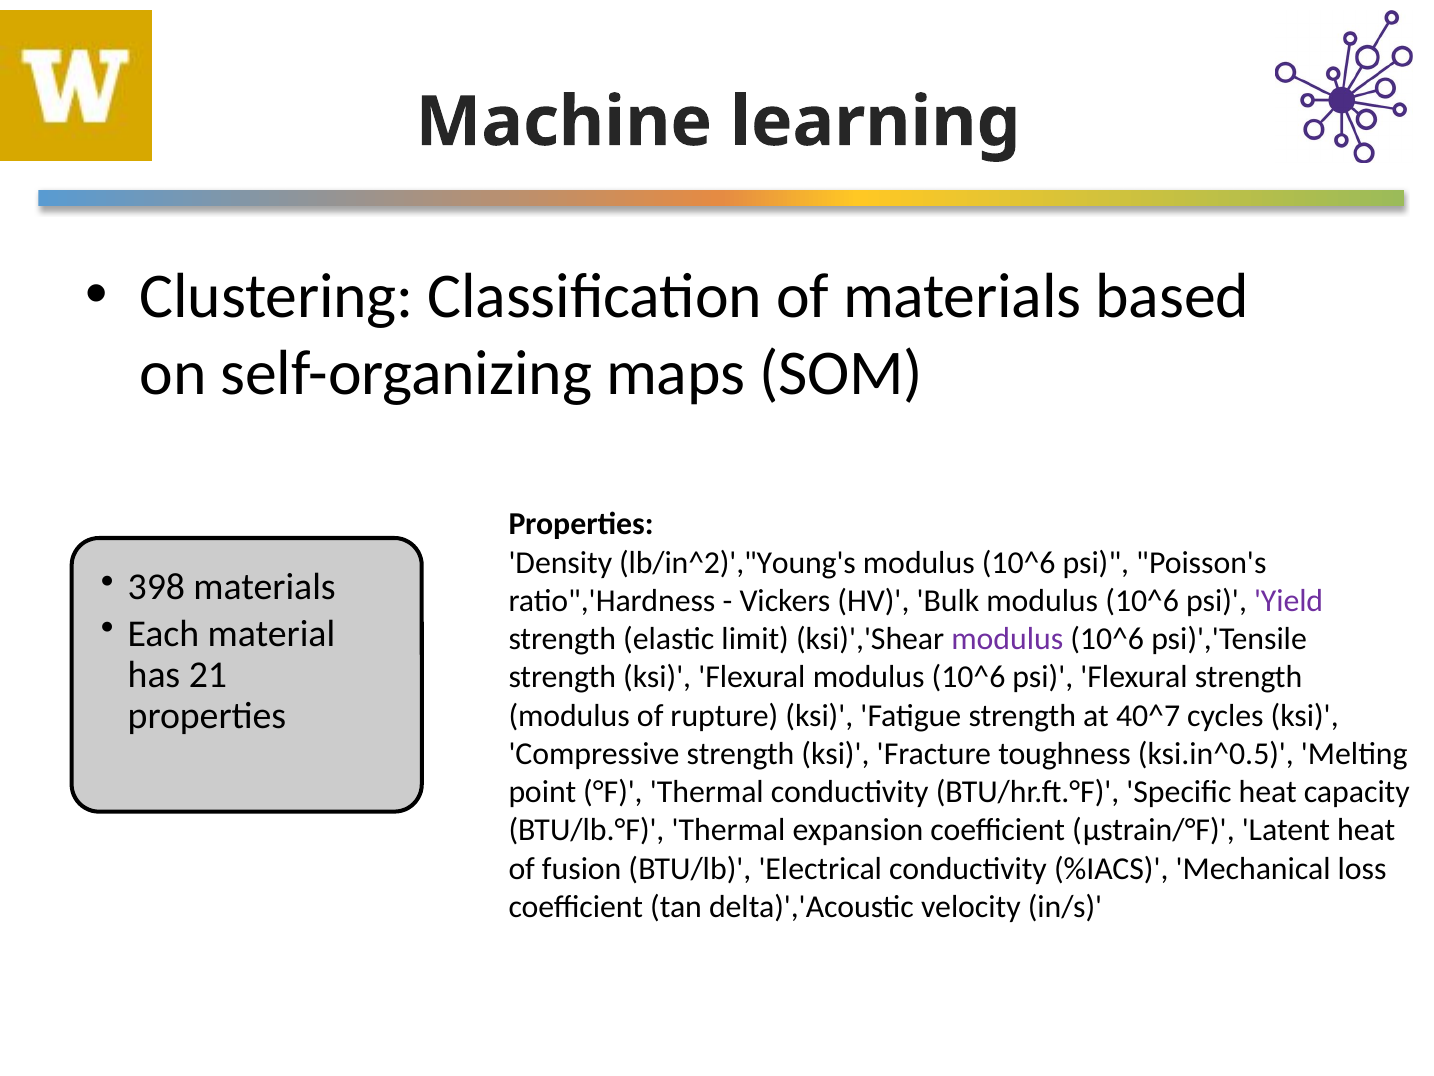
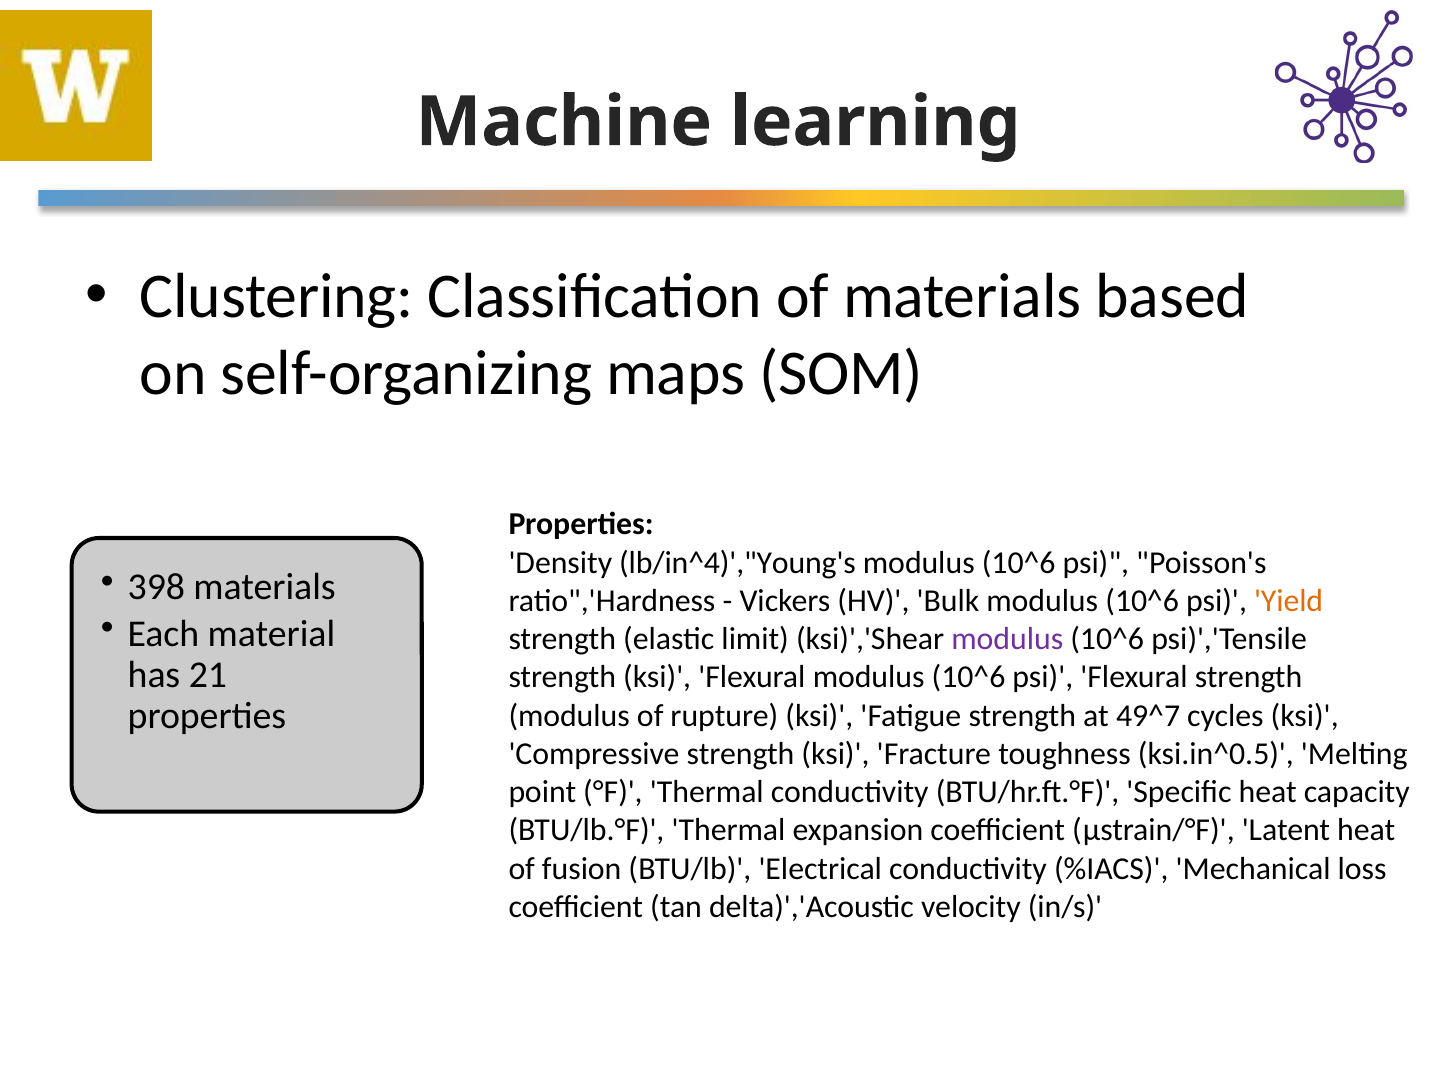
lb/in^2)',"Young's: lb/in^2)',"Young's -> lb/in^4)',"Young's (738, 562)
Yield colour: purple -> orange (1289, 601)
40^7: 40^7 -> 49^7 (1148, 715)
